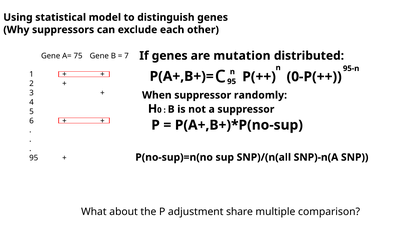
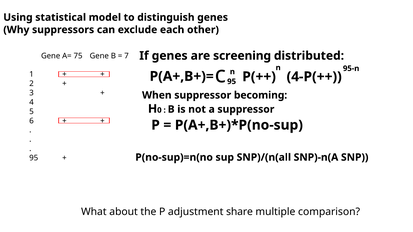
mutation: mutation -> screening (242, 56)
0-P(++: 0-P(++ -> 4-P(++ (314, 77)
randomly: randomly -> becoming (261, 95)
